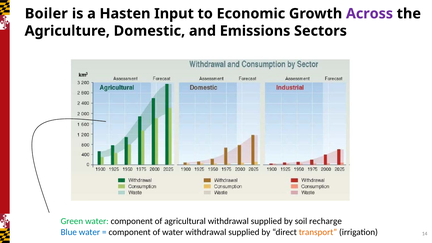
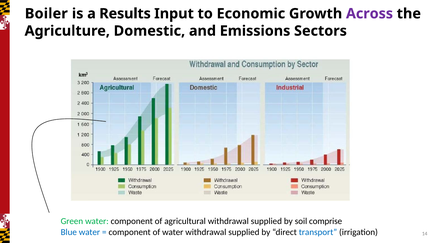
Hasten: Hasten -> Results (125, 14)
recharge: recharge -> comprise (326, 221)
transport colour: orange -> blue (318, 232)
